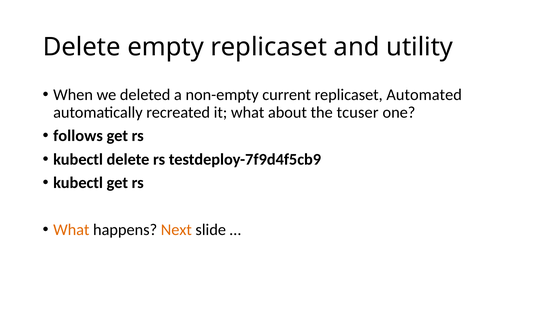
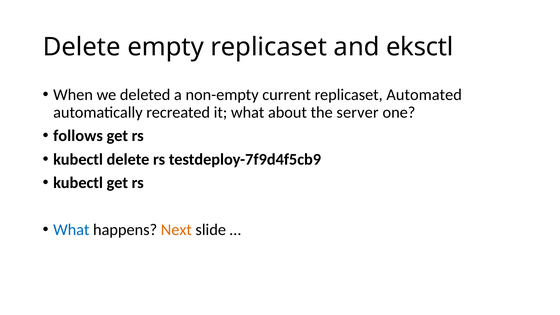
utility: utility -> eksctl (420, 47)
tcuser: tcuser -> server (358, 112)
What colour: orange -> blue (71, 230)
